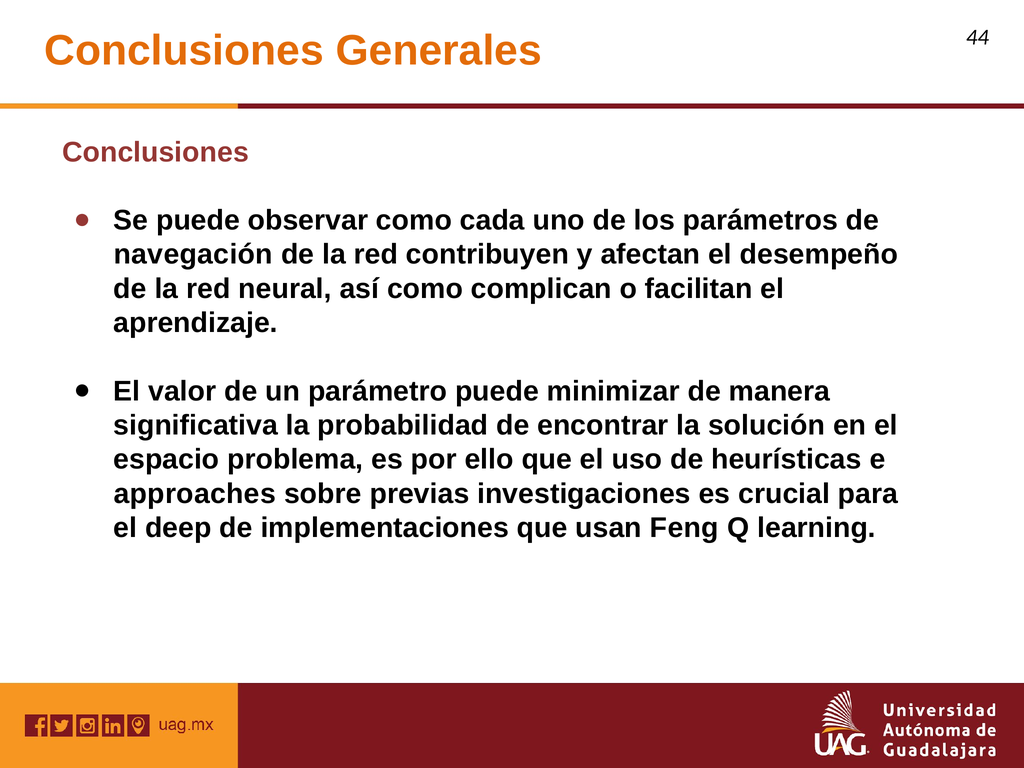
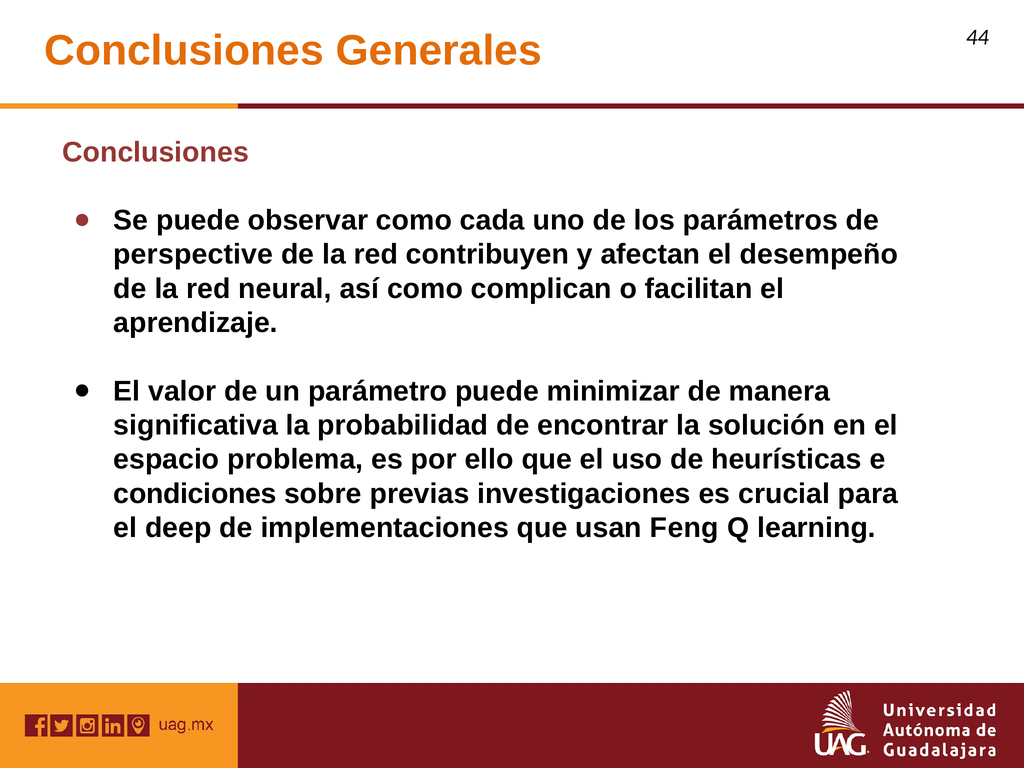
navegación: navegación -> perspective (193, 255)
approaches: approaches -> condiciones (195, 494)
